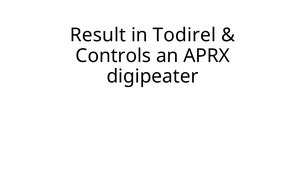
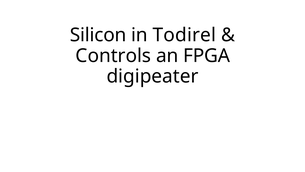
Result: Result -> Silicon (98, 35)
APRX: APRX -> FPGA (207, 56)
